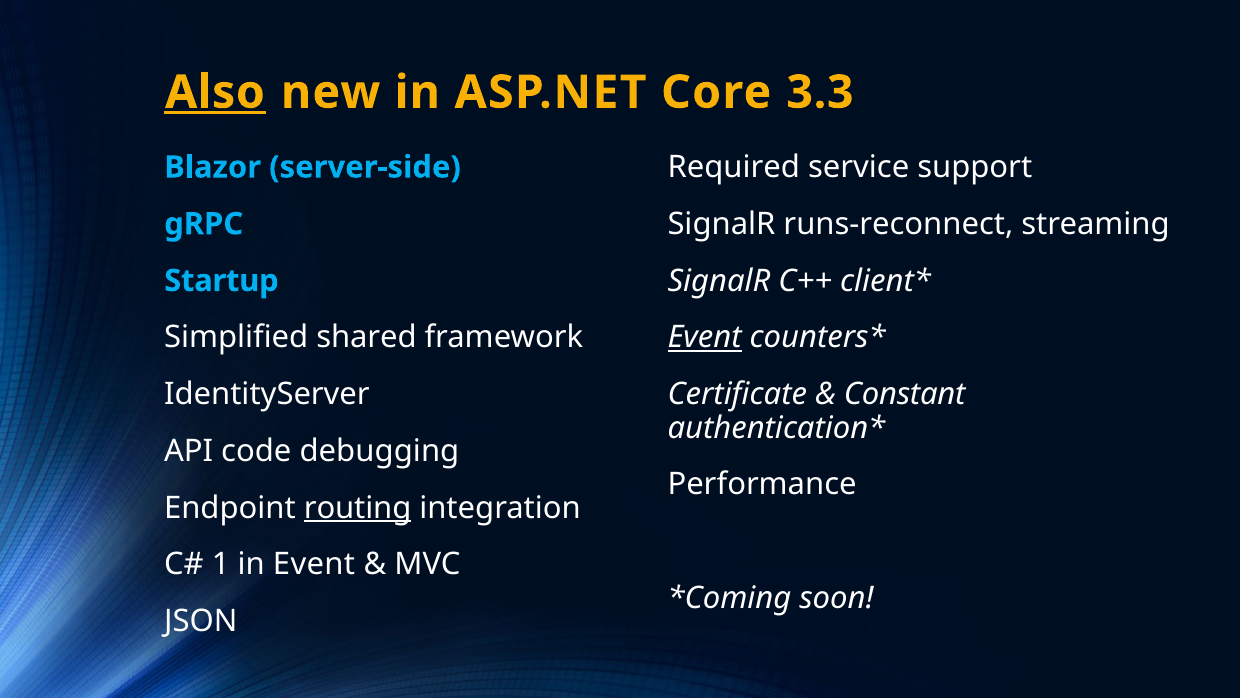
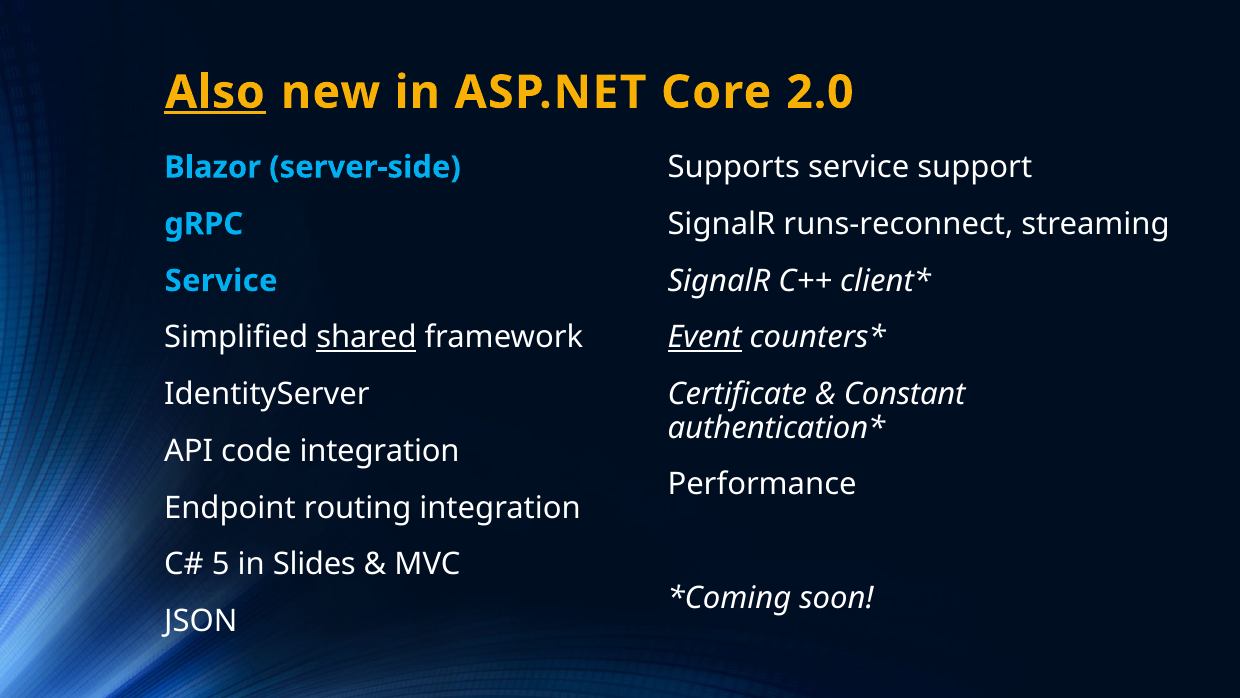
3.3: 3.3 -> 2.0 (820, 92)
Required: Required -> Supports (734, 167)
Startup: Startup -> Service (221, 281)
shared underline: none -> present (366, 337)
code debugging: debugging -> integration (380, 451)
routing underline: present -> none (358, 508)
1: 1 -> 5 (221, 564)
in Event: Event -> Slides (314, 564)
